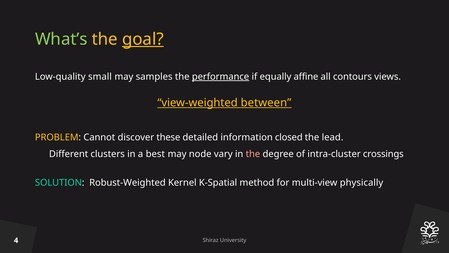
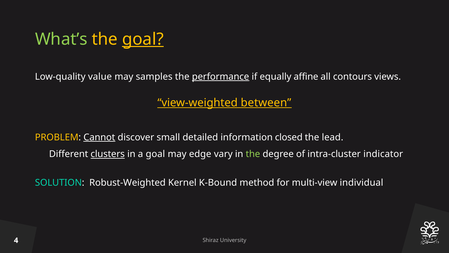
small: small -> value (100, 77)
Cannot underline: none -> present (99, 137)
these: these -> small (168, 137)
clusters underline: none -> present (108, 154)
a best: best -> goal (155, 154)
node: node -> edge (200, 154)
the colour: pink -> light green (253, 154)
crossings: crossings -> indicator (383, 154)
K-Spatial: K-Spatial -> K-Bound (218, 183)
physically: physically -> individual (362, 183)
